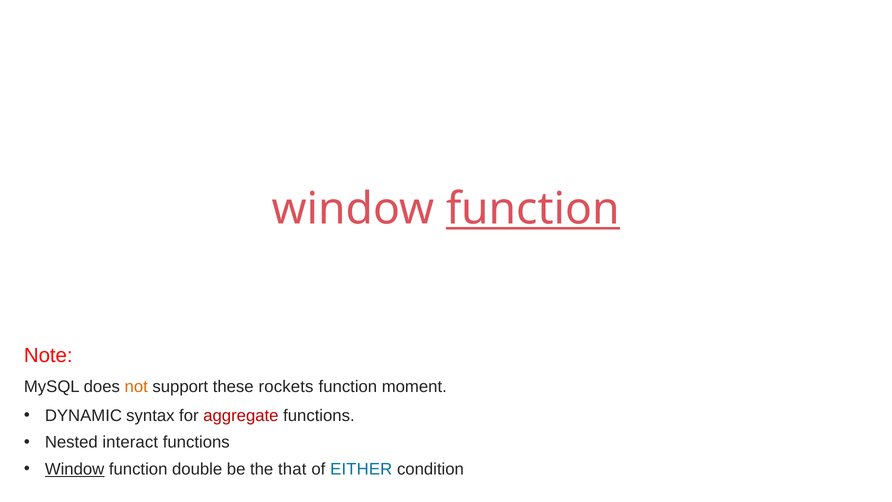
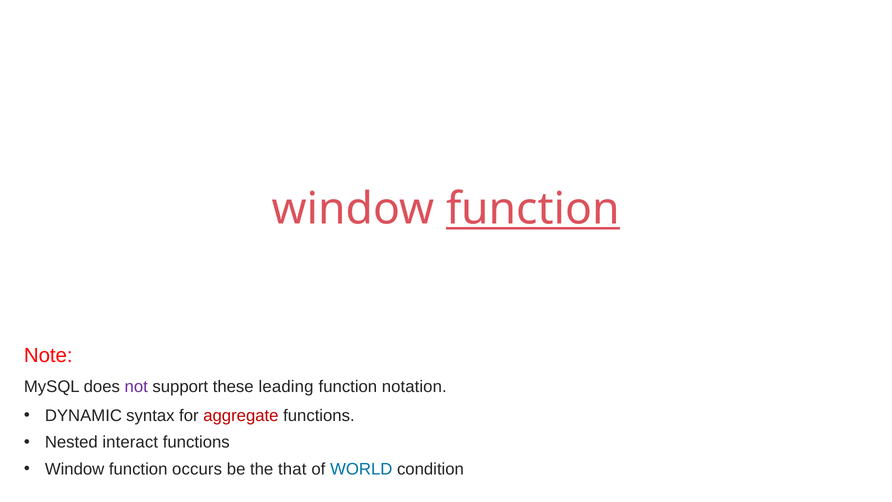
not colour: orange -> purple (136, 386)
rockets: rockets -> leading (286, 386)
moment: moment -> notation (414, 386)
Window underline: present -> none (75, 469)
double: double -> occurs (197, 469)
EITHER: EITHER -> WORLD (361, 469)
